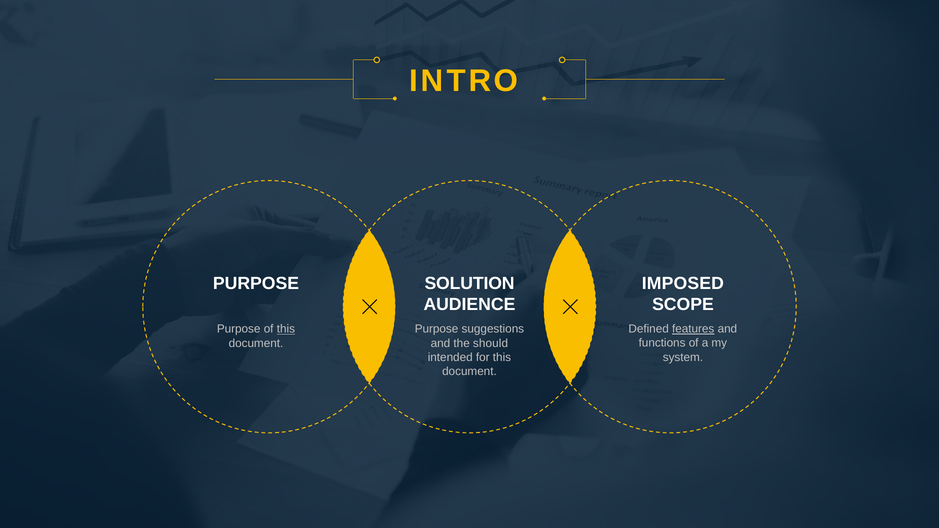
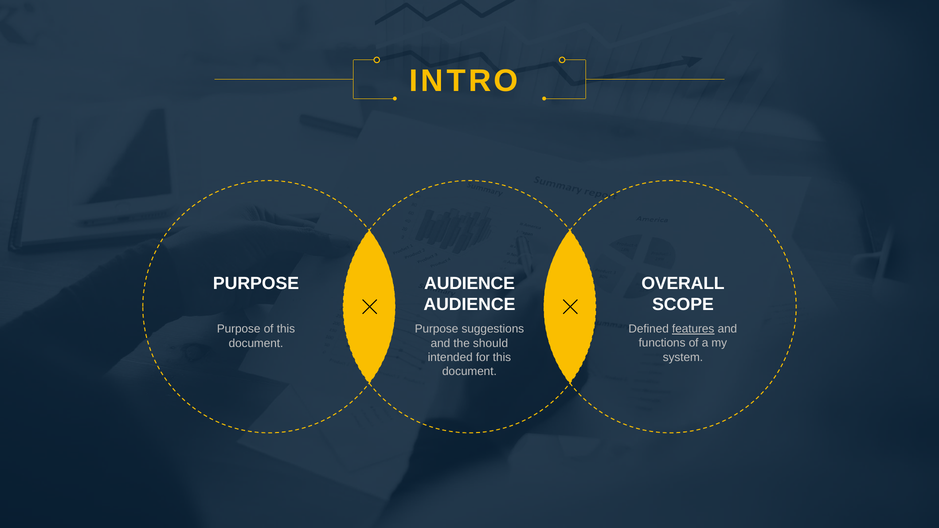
SOLUTION: SOLUTION -> AUDIENCE (470, 283)
IMPOSED: IMPOSED -> OVERALL (683, 283)
this underline: present -> none (286, 329)
